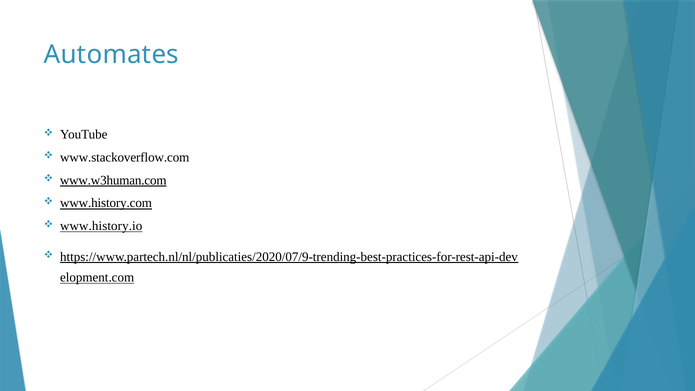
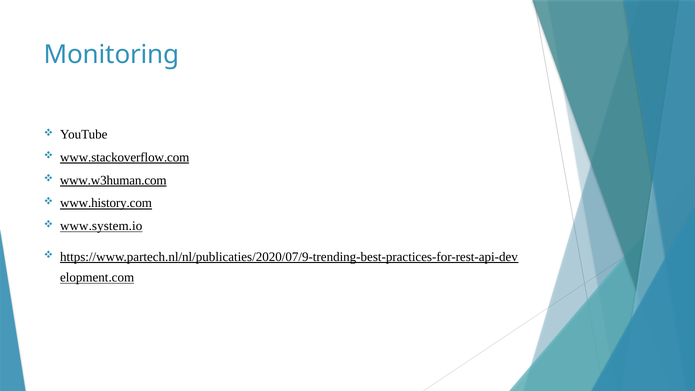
Automates: Automates -> Monitoring (112, 55)
www.stackoverflow.com underline: none -> present (125, 157)
www.history.io: www.history.io -> www.system.io (101, 226)
